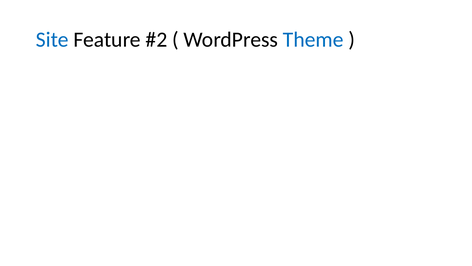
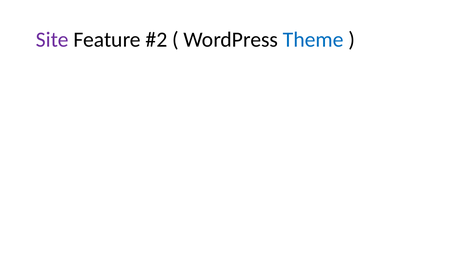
Site colour: blue -> purple (52, 40)
